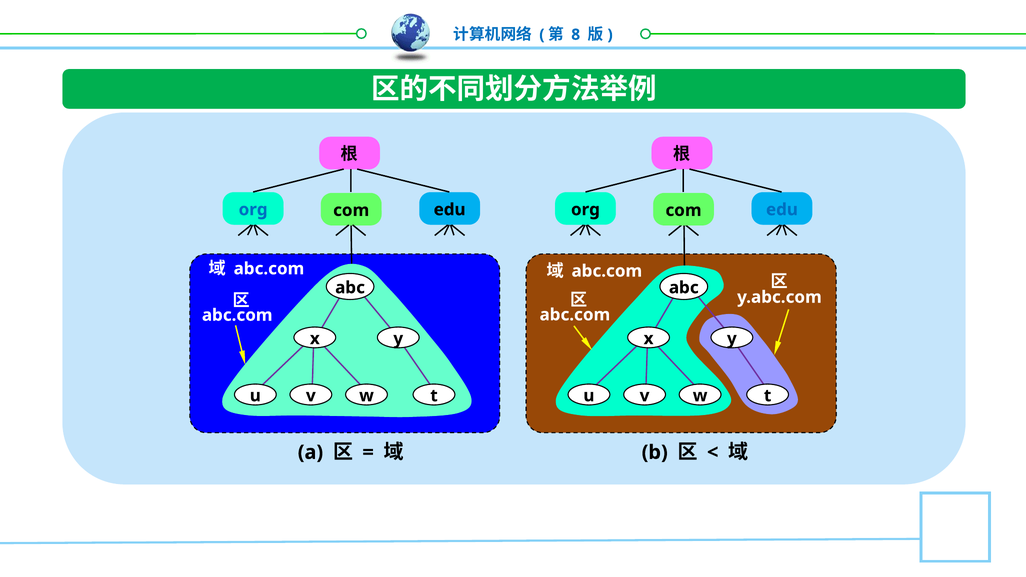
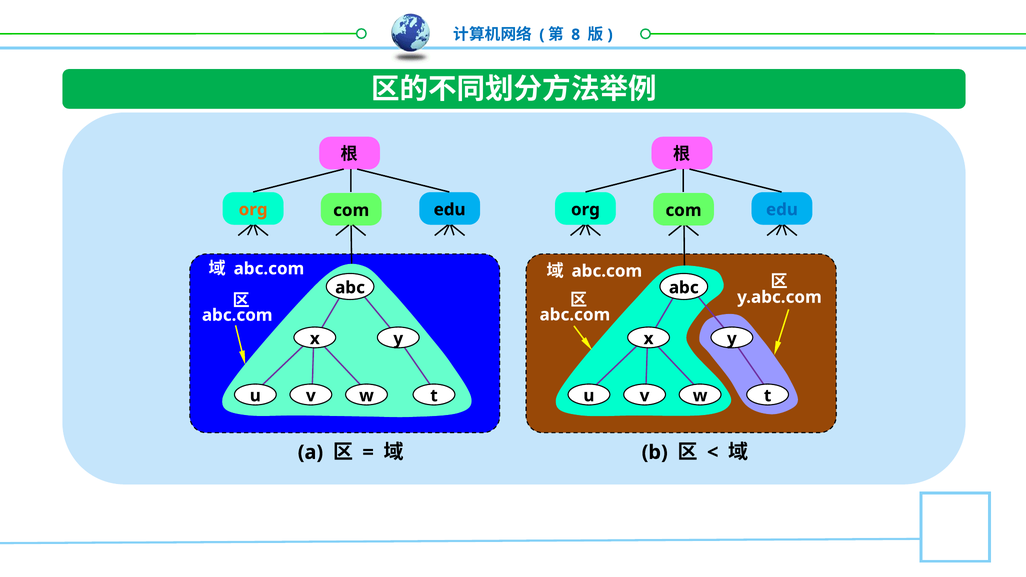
org colour: blue -> orange (253, 210)
